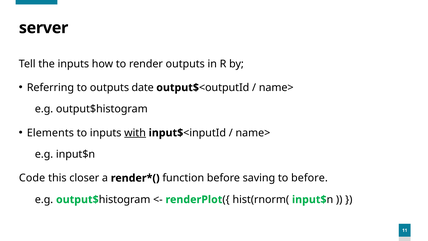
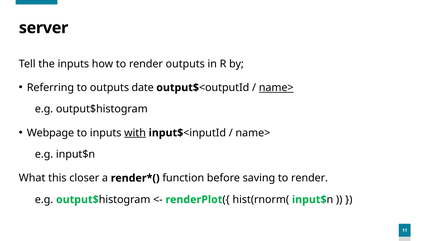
name> underline: none -> present (276, 87)
Elements: Elements -> Webpage (50, 133)
Code: Code -> What (32, 178)
saving to before: before -> render (310, 178)
